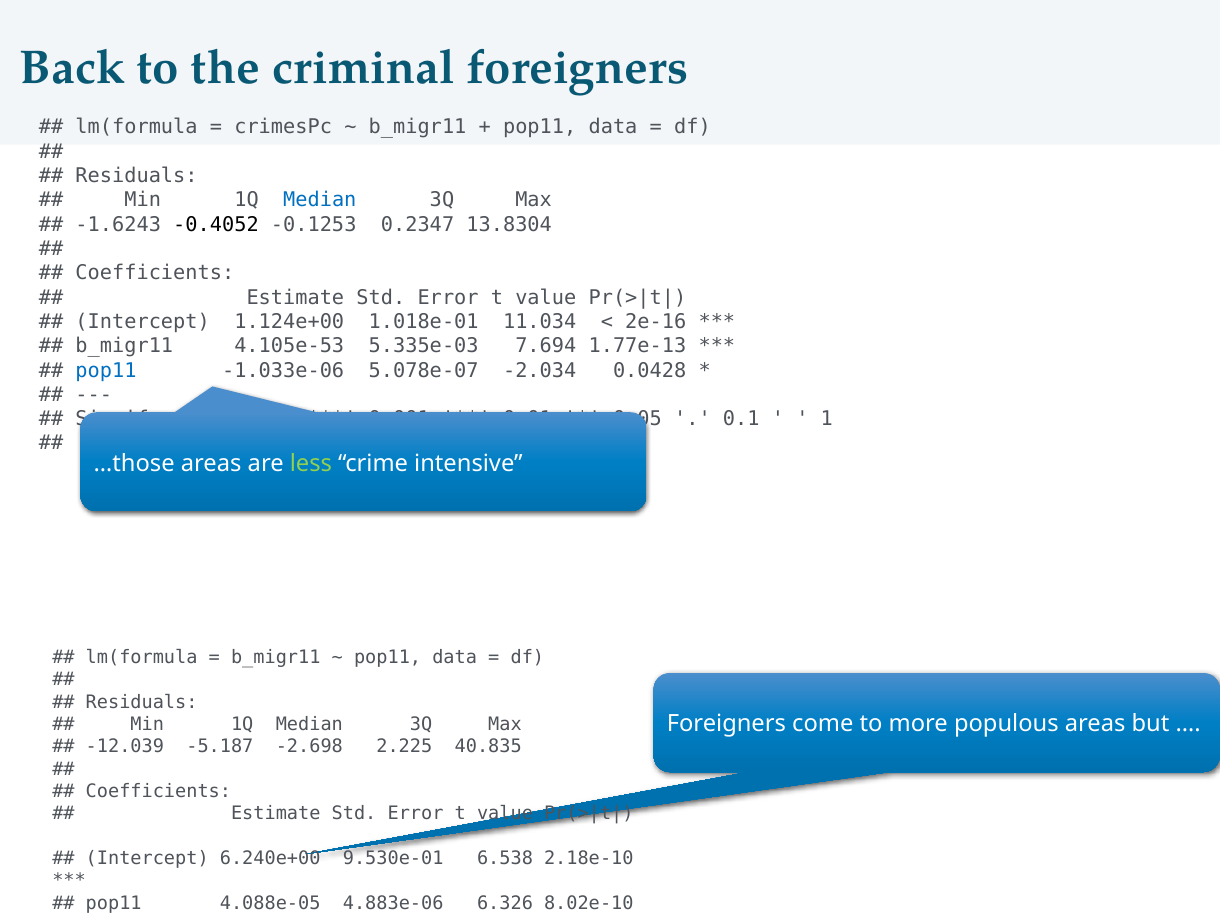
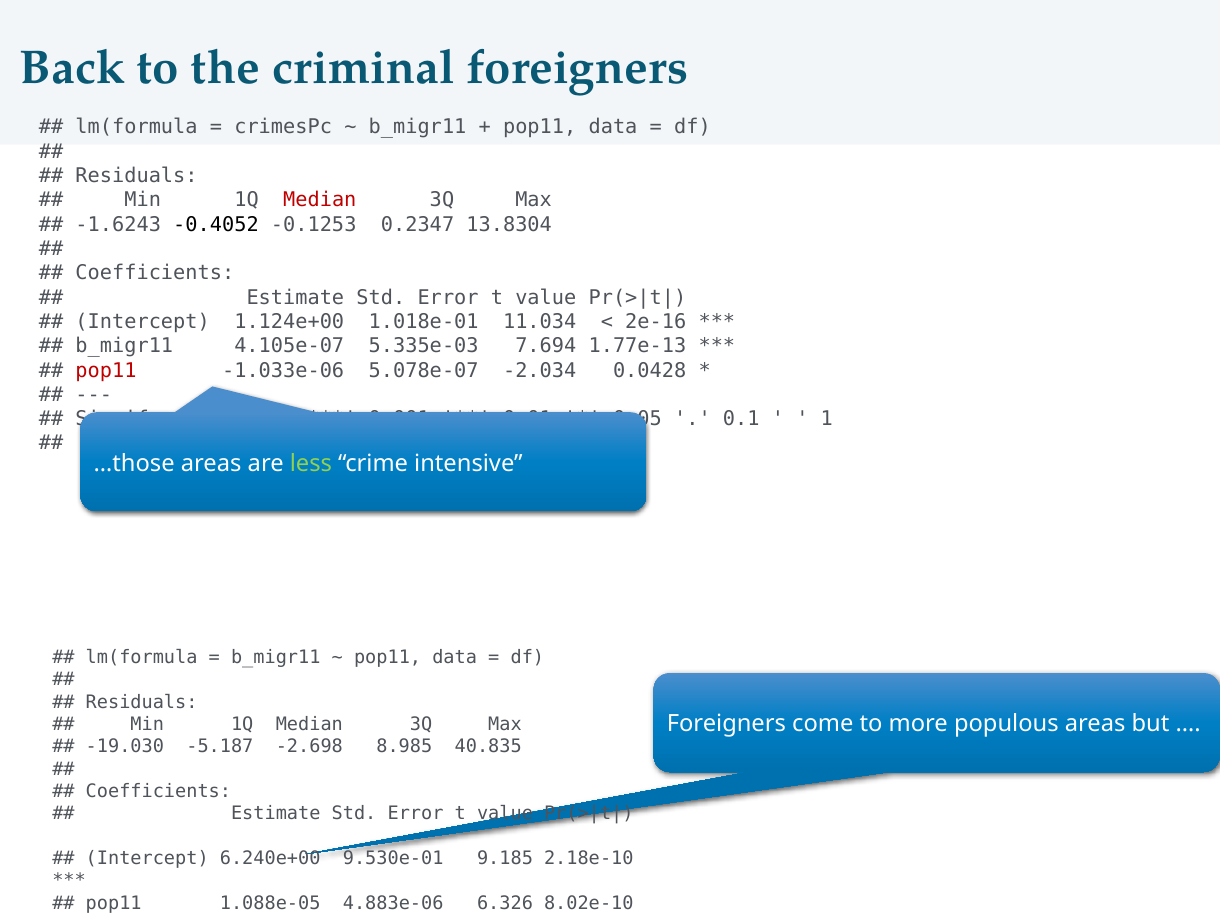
Median colour: blue -> red (320, 200)
4.105e-53: 4.105e-53 -> 4.105e-07 (289, 346)
pop11 colour: blue -> red (106, 371)
-12.039: -12.039 -> -19.030 (125, 747)
2.225: 2.225 -> 8.985 (404, 747)
6.538: 6.538 -> 9.185 (505, 859)
4.088e-05: 4.088e-05 -> 1.088e-05 (270, 904)
